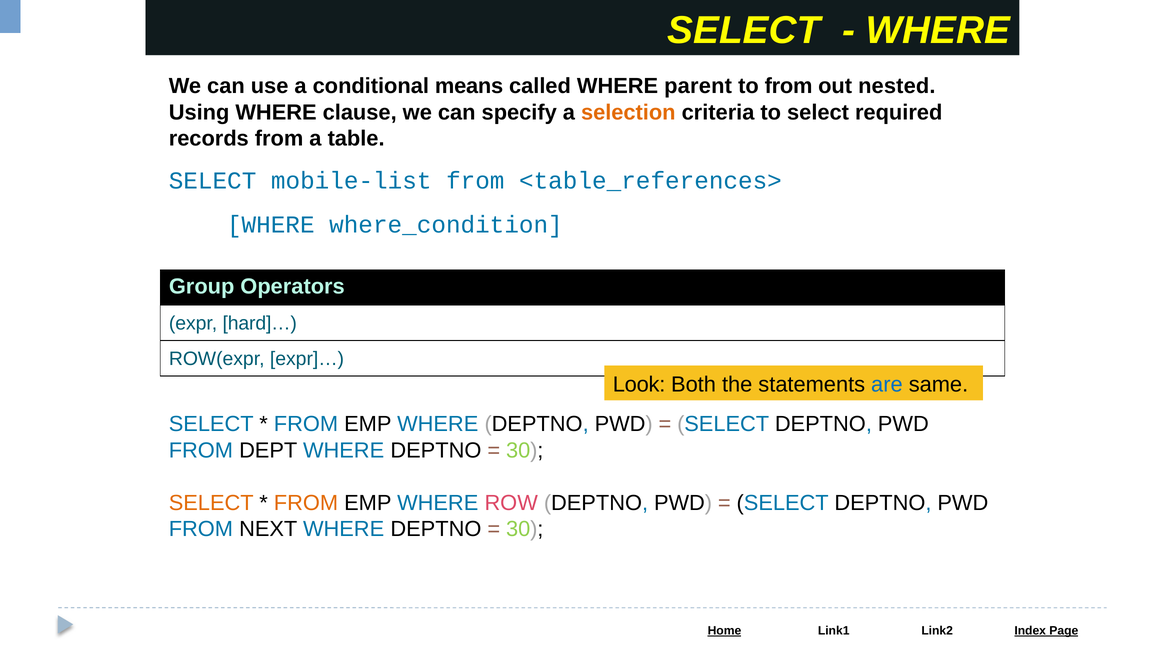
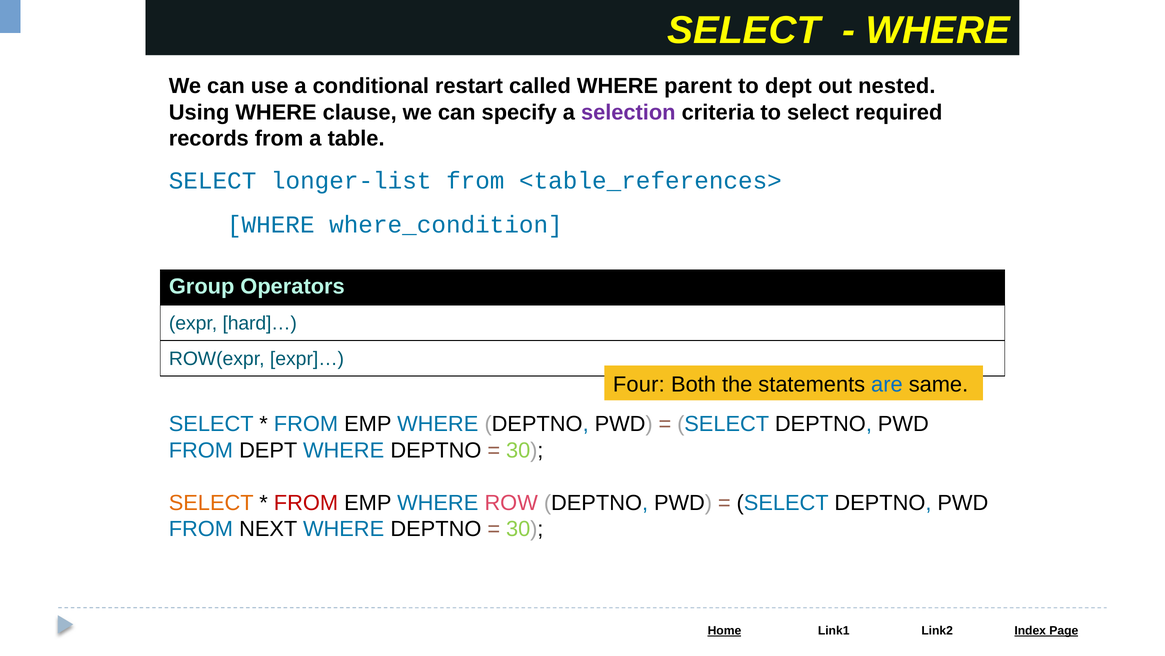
means: means -> restart (469, 86)
to from: from -> dept (788, 86)
selection colour: orange -> purple (628, 112)
mobile-list: mobile-list -> longer-list (351, 181)
Look: Look -> Four (639, 384)
FROM colour: orange -> red (306, 502)
